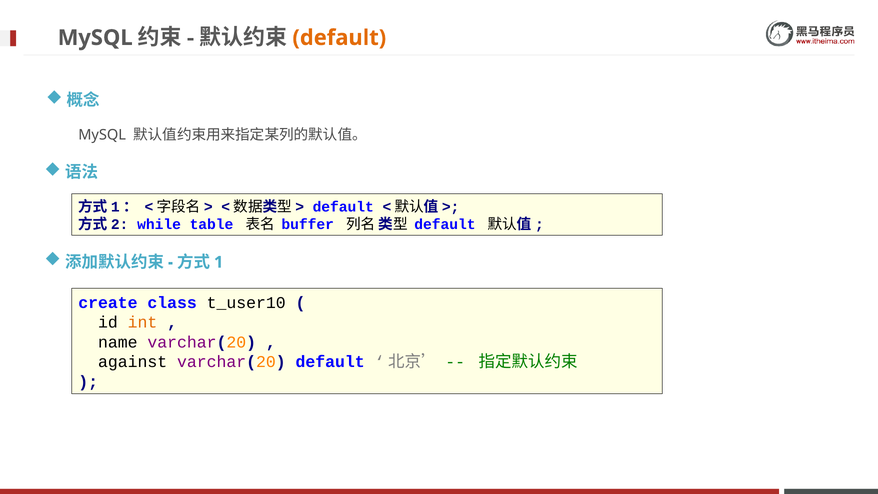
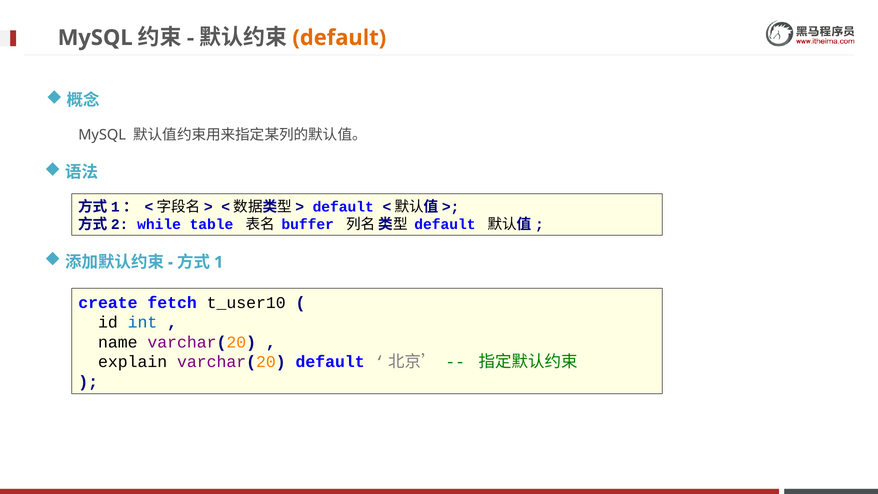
class: class -> fetch (172, 303)
int colour: orange -> blue (142, 322)
against: against -> explain (133, 362)
